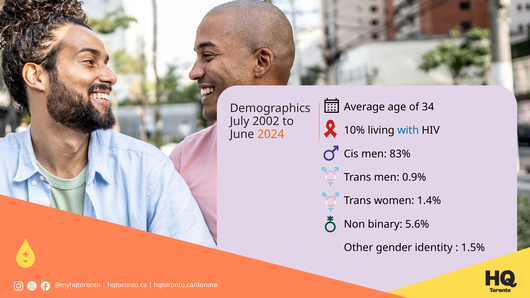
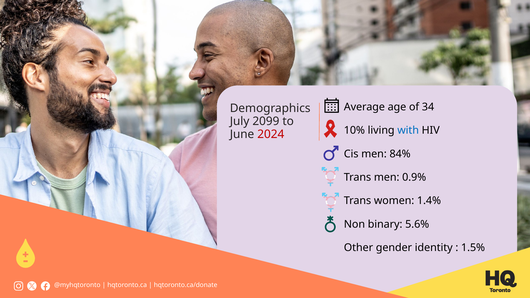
2002: 2002 -> 2099 (266, 121)
2024 colour: orange -> red (271, 134)
83%: 83% -> 84% (400, 154)
